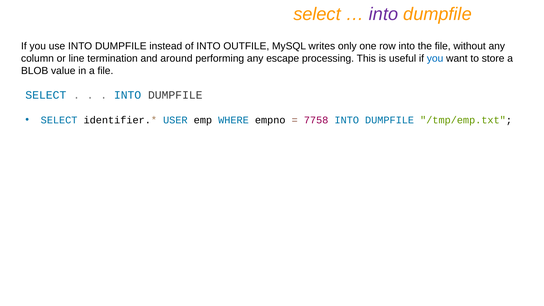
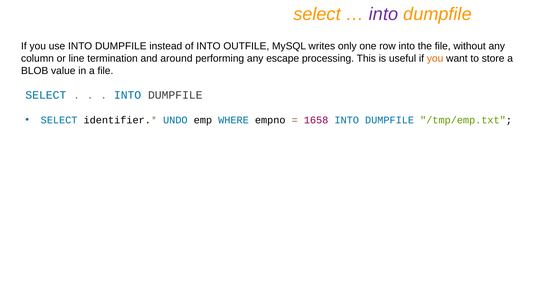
you colour: blue -> orange (435, 58)
USER: USER -> UNDO (175, 120)
7758: 7758 -> 1658 (316, 120)
